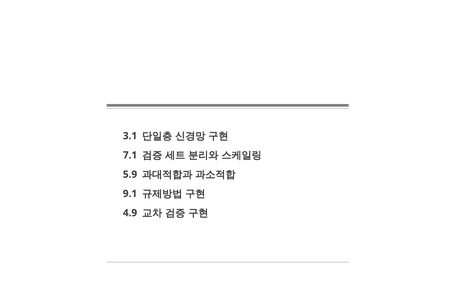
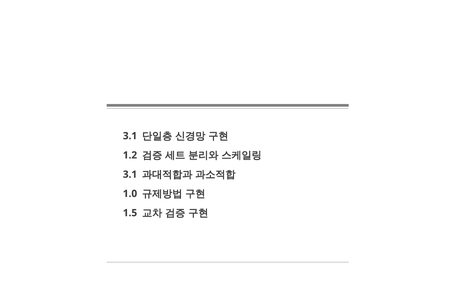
7.1: 7.1 -> 1.2 (130, 155)
5.9: 5.9 -> 3.1 (130, 174)
9.1: 9.1 -> 1.0 (130, 193)
4.9: 4.9 -> 1.5 (130, 213)
